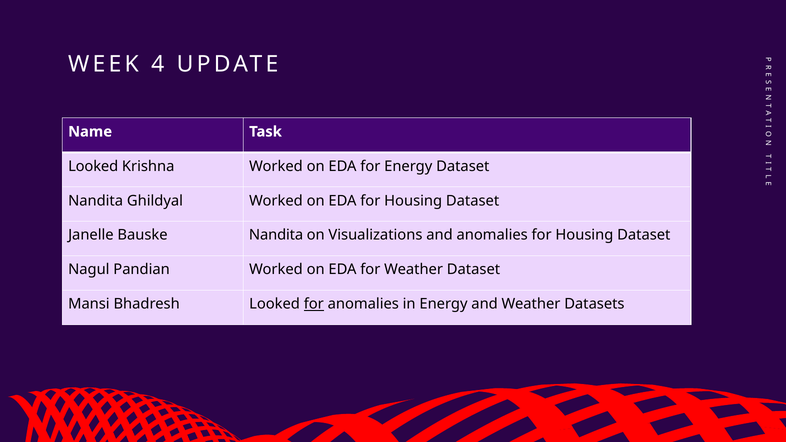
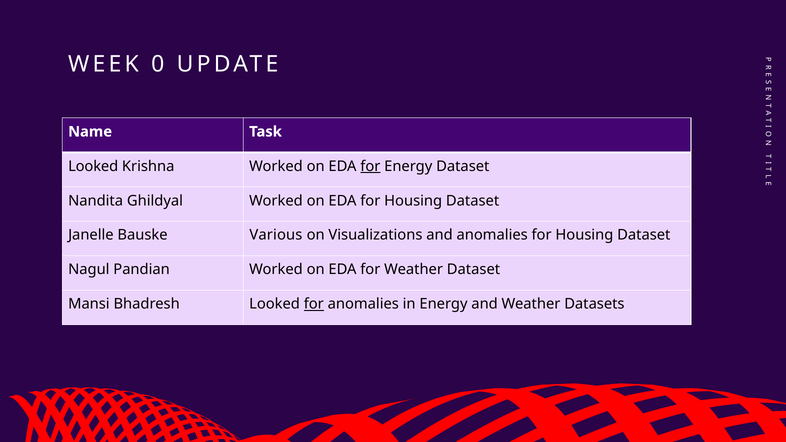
4: 4 -> 0 (158, 64)
for underline: none -> present (370, 166)
Bauske Nandita: Nandita -> Various (276, 235)
